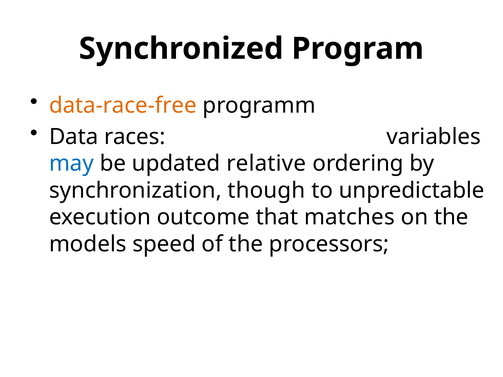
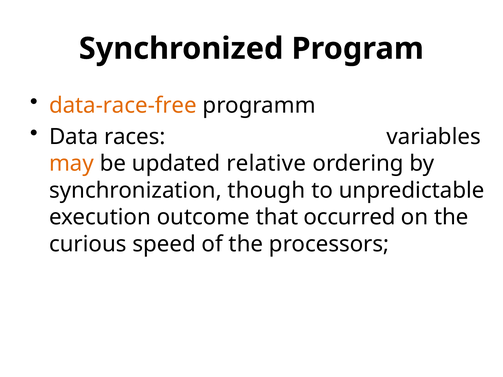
may colour: blue -> orange (71, 164)
matches: matches -> occurred (350, 217)
models: models -> curious (88, 244)
